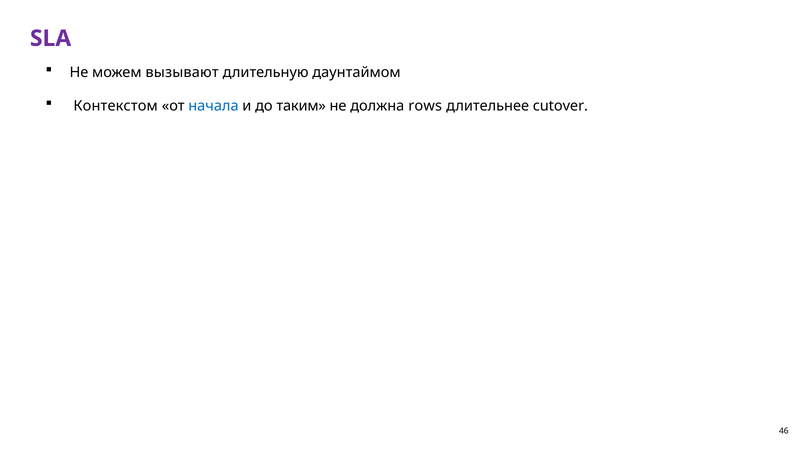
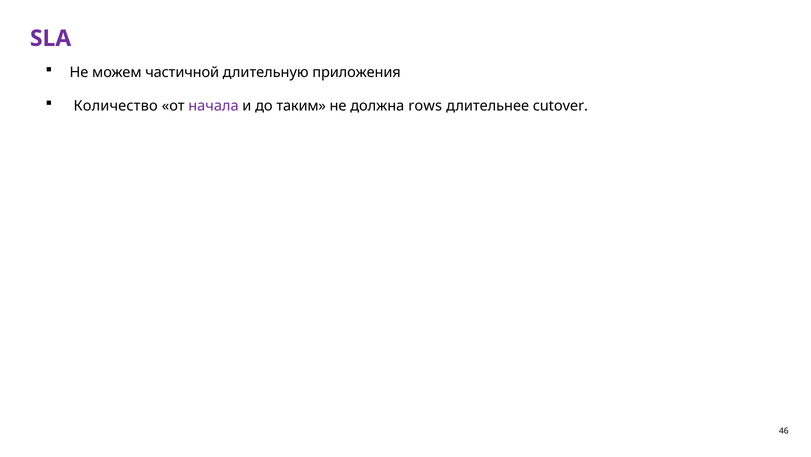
вызывают: вызывают -> частичной (182, 72)
даунтаймом: даунтаймом -> приложения (357, 72)
Контекстом: Контекстом -> Количество (116, 106)
начала colour: blue -> purple (213, 106)
